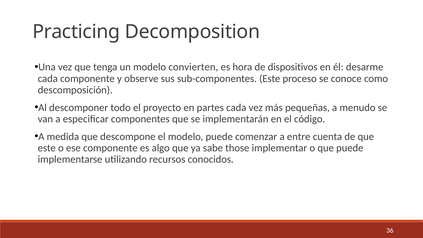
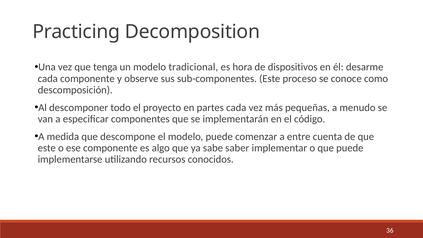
convierten: convierten -> tradicional (193, 67)
those: those -> saber (237, 148)
